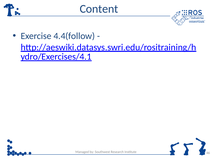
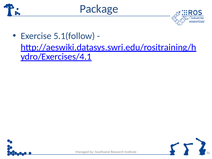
Content: Content -> Package (99, 9)
4.4(follow: 4.4(follow -> 5.1(follow (74, 36)
